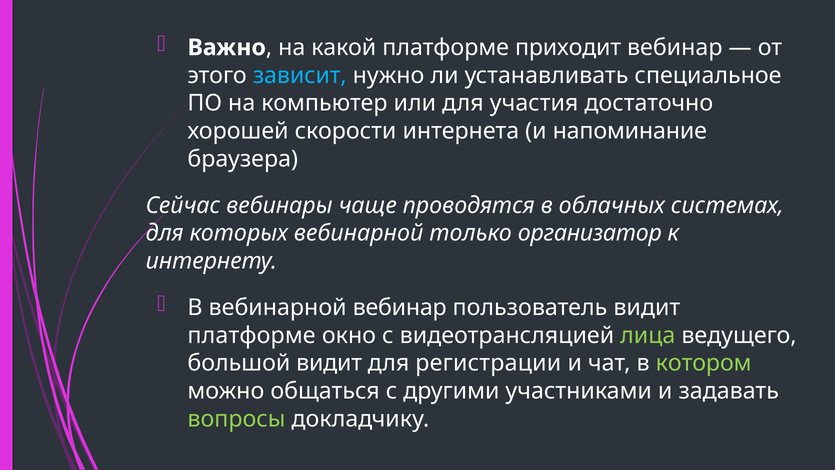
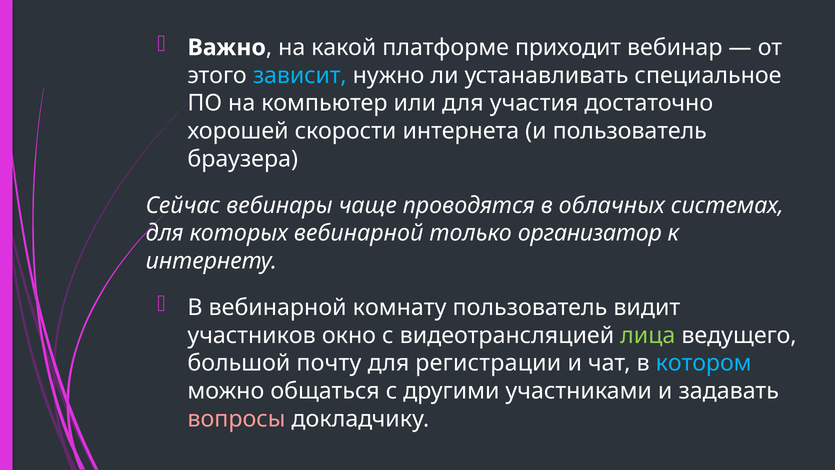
и напоминание: напоминание -> пользователь (630, 131)
вебинарной вебинар: вебинар -> комнату (400, 307)
платформе: платформе -> участников (252, 335)
большой видит: видит -> почту (329, 363)
котором colour: light green -> light blue (704, 363)
вопросы colour: light green -> pink (236, 419)
